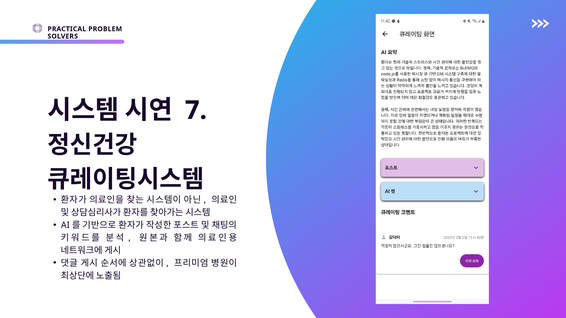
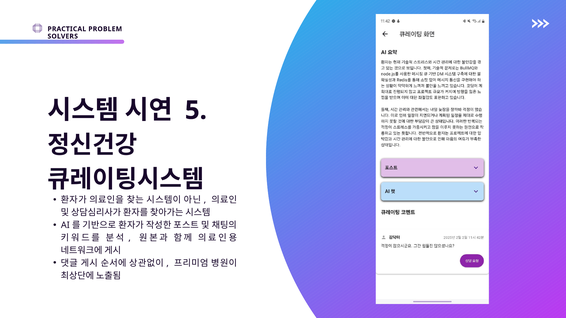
7: 7 -> 5 (196, 110)
